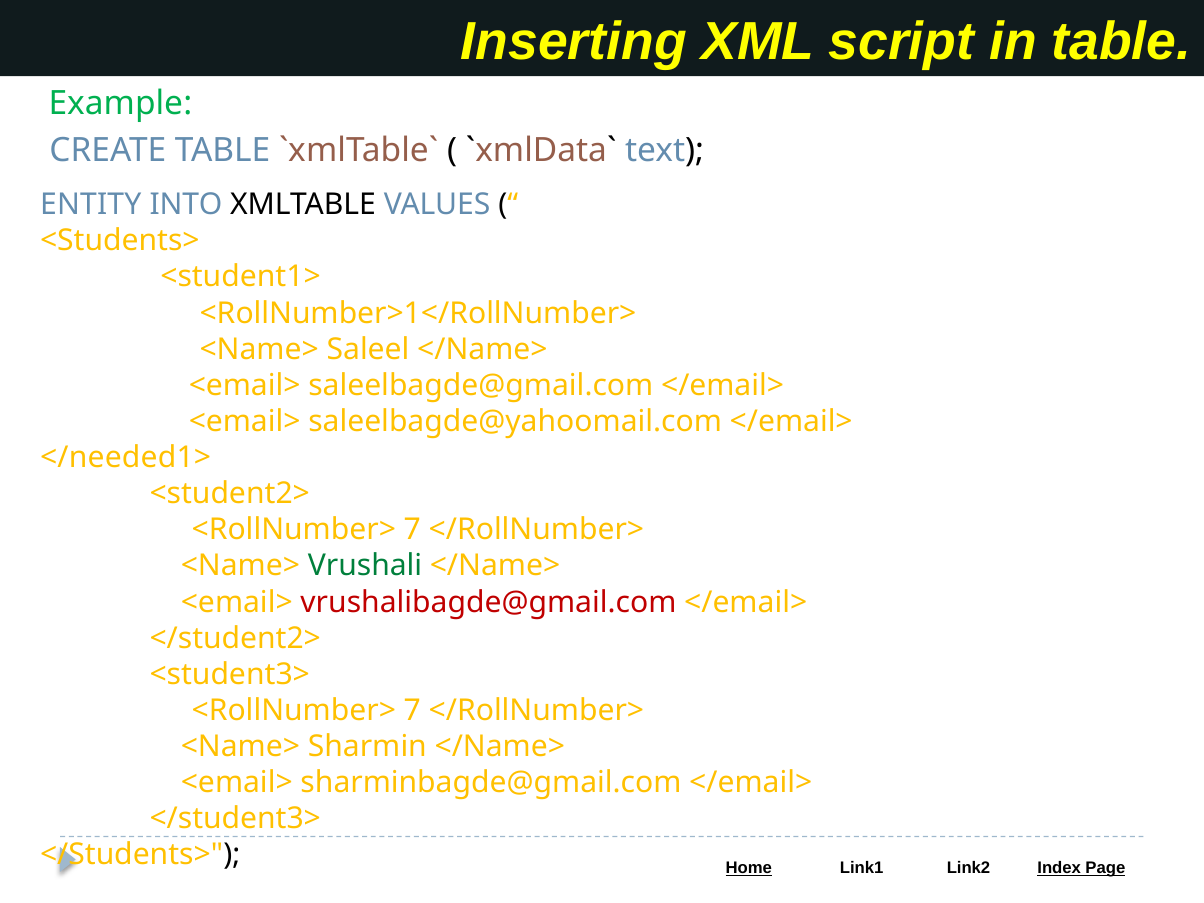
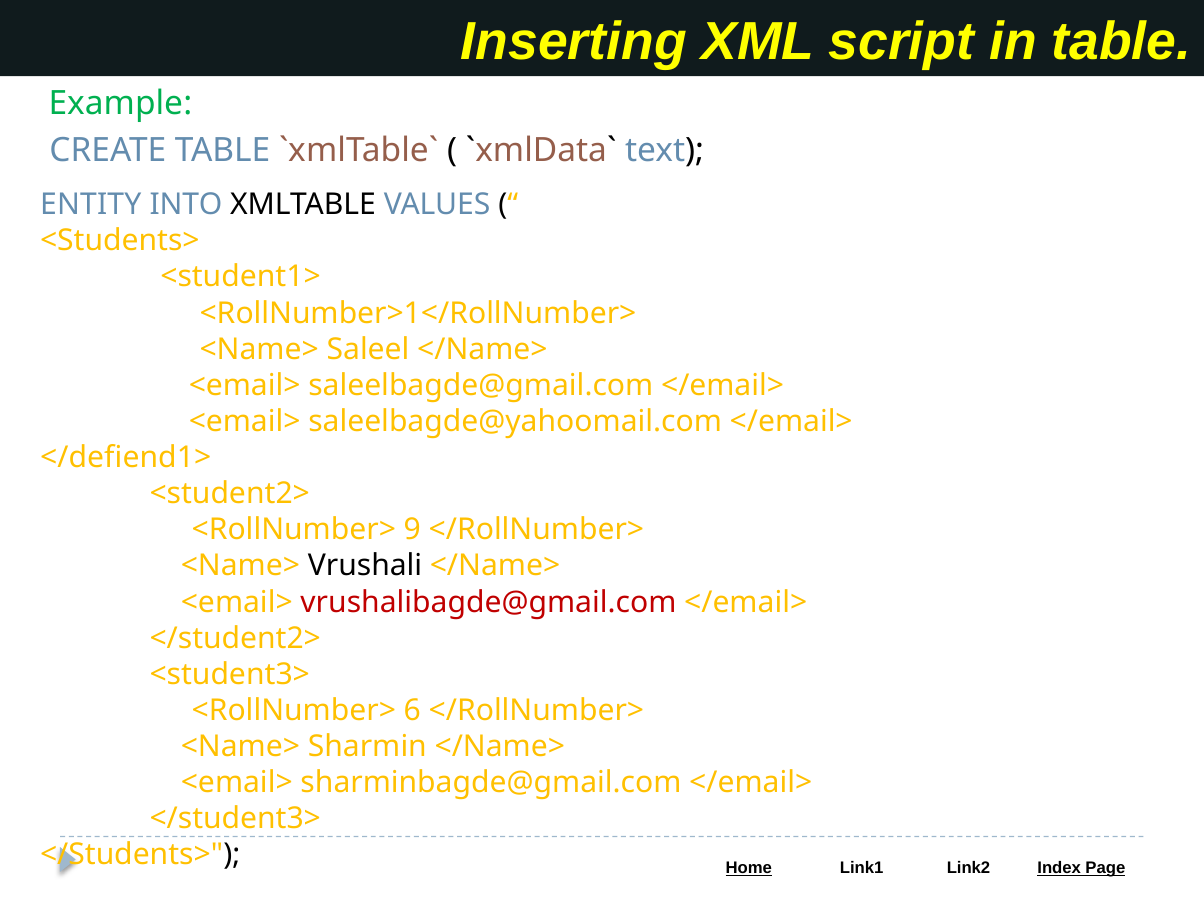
</needed1>: </needed1> -> </defiend1> (126, 458)
7: 7 -> 9 (412, 530)
Vrushali colour: green -> black (365, 566)
7: 7 -> 6 (412, 710)
